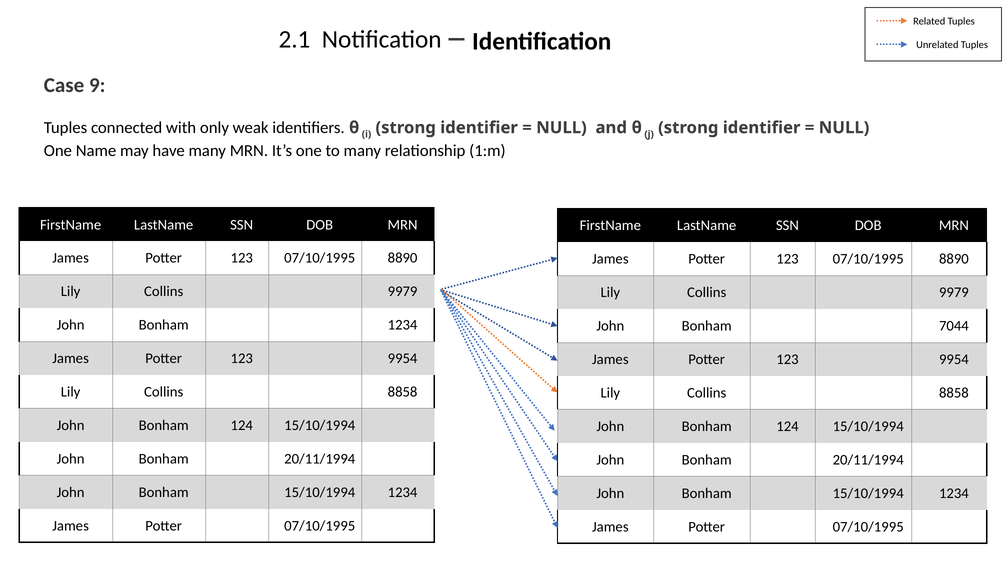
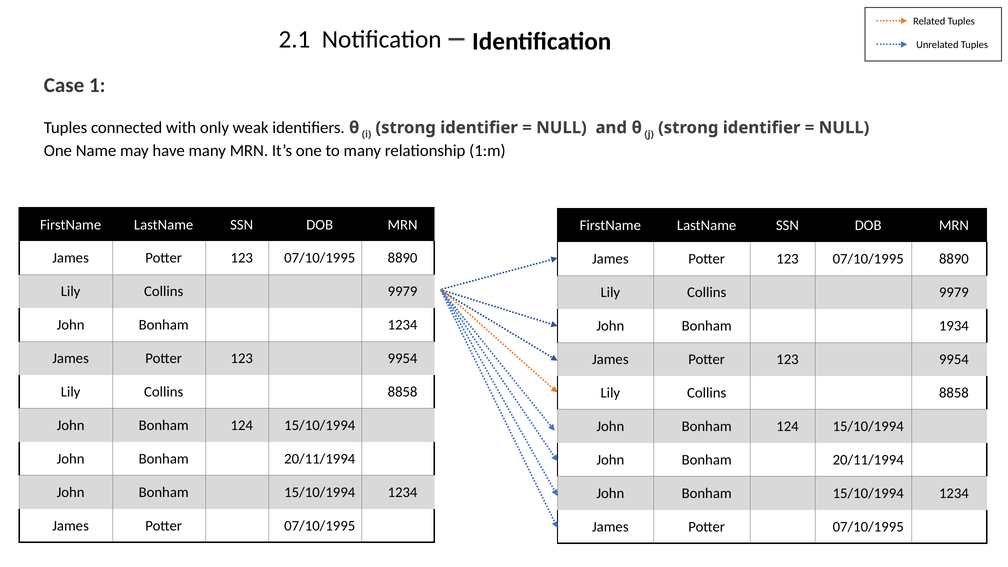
9: 9 -> 1 (97, 85)
7044: 7044 -> 1934 (954, 326)
